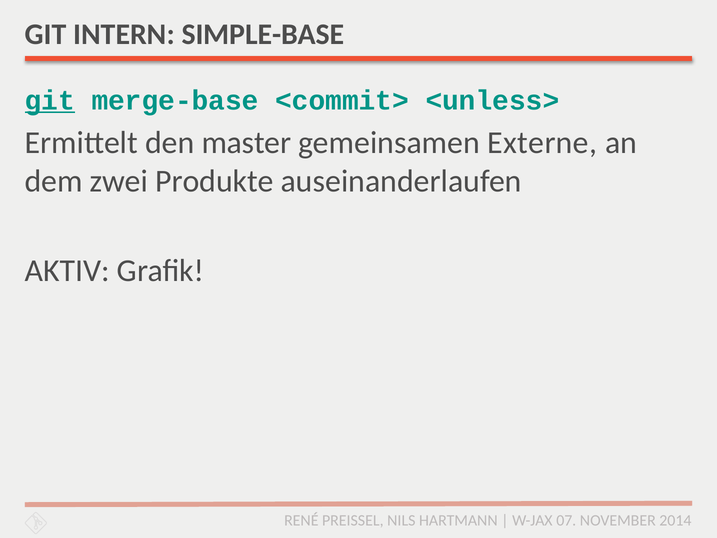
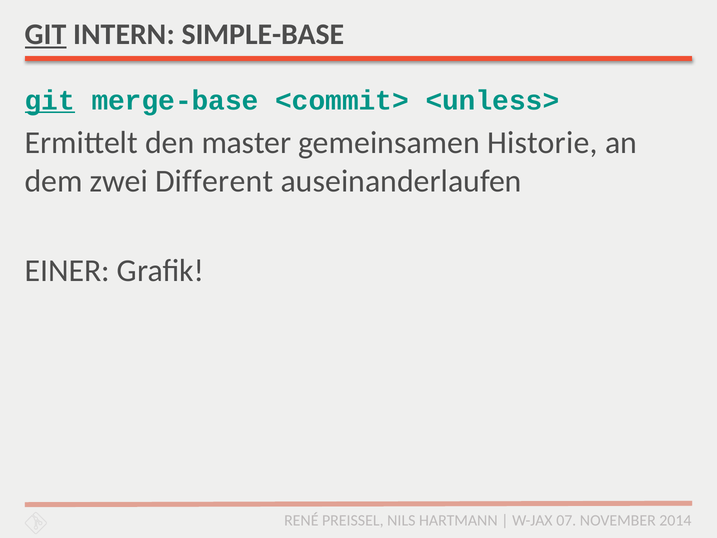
GIT underline: none -> present (46, 35)
Externe: Externe -> Historie (542, 143)
Produkte: Produkte -> Different (214, 181)
AKTIV: AKTIV -> EINER (67, 270)
